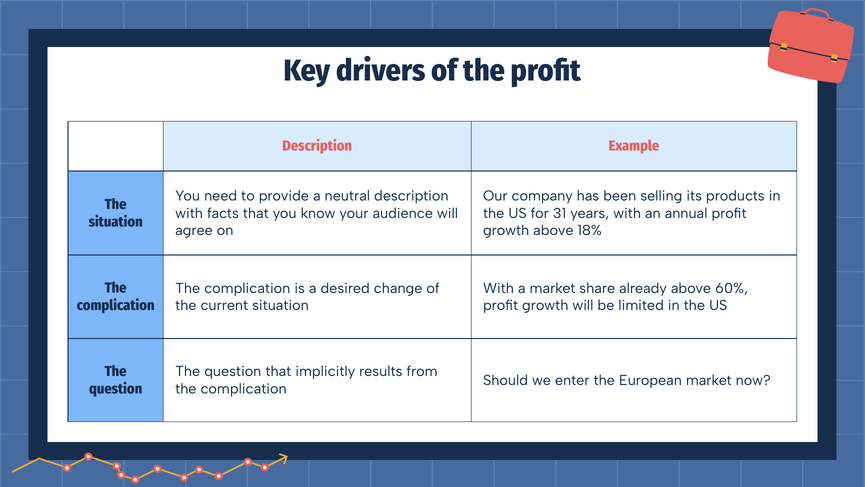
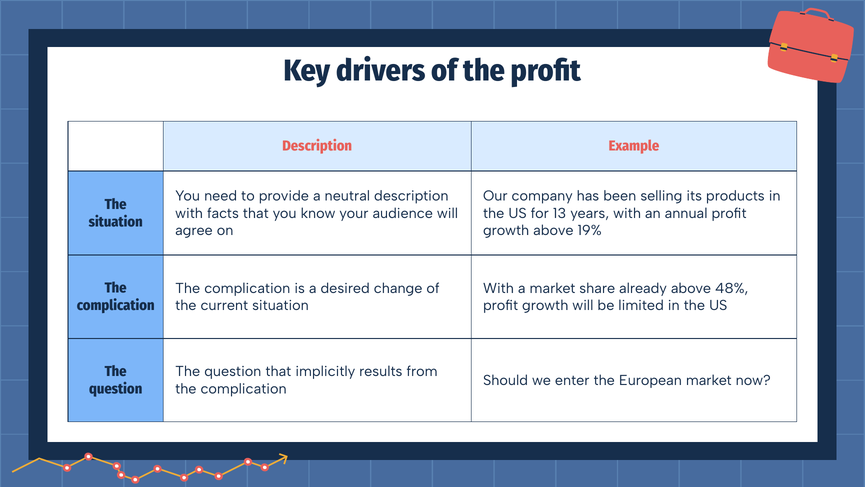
31: 31 -> 13 (560, 213)
18%: 18% -> 19% (590, 230)
60%: 60% -> 48% (732, 288)
